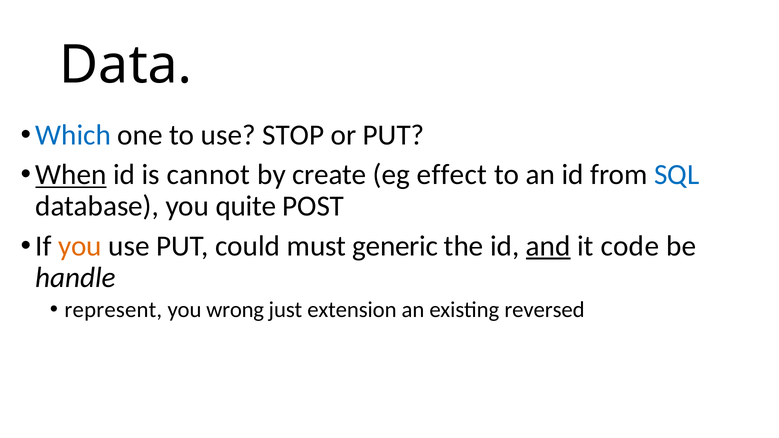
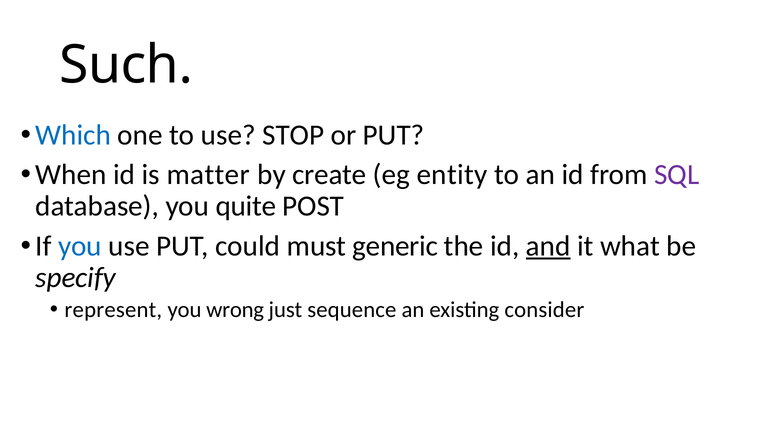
Data: Data -> Such (126, 65)
When underline: present -> none (71, 175)
cannot: cannot -> matter (208, 175)
effect: effect -> entity (452, 175)
SQL colour: blue -> purple (677, 175)
you colour: orange -> blue (80, 246)
code: code -> what (630, 246)
handle: handle -> specify (76, 278)
extension: extension -> sequence (352, 310)
reversed: reversed -> consider (544, 310)
